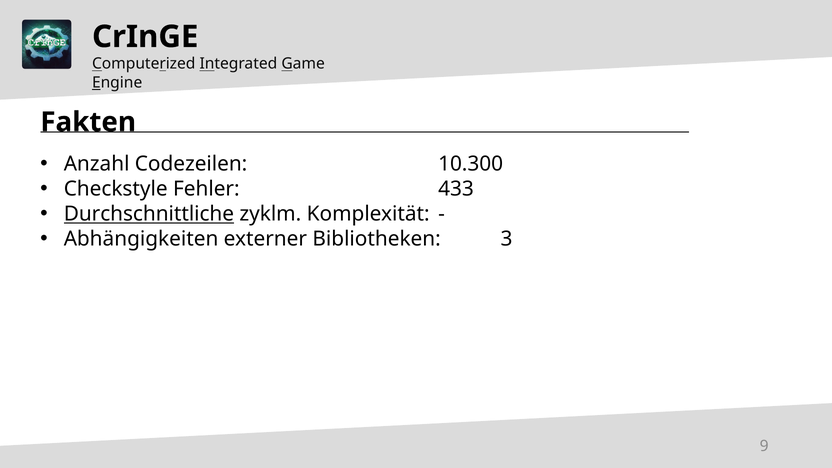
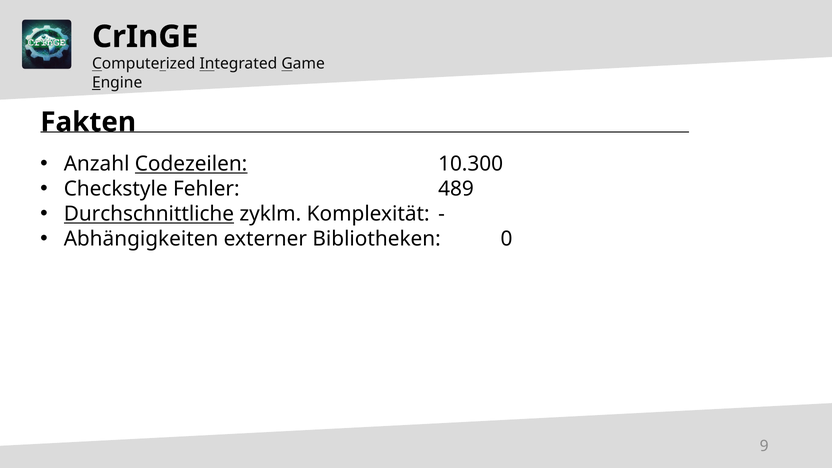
Codezeilen underline: none -> present (191, 164)
433: 433 -> 489 (456, 189)
3: 3 -> 0 (506, 239)
